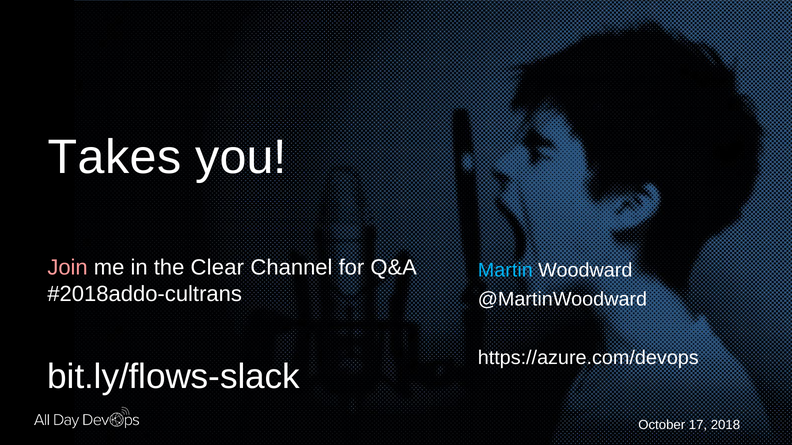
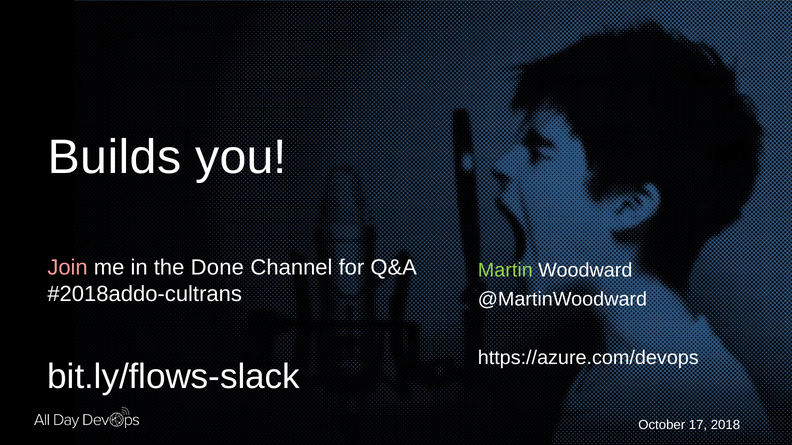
Takes: Takes -> Builds (115, 157)
Clear: Clear -> Done (217, 268)
Martin colour: light blue -> light green (505, 270)
